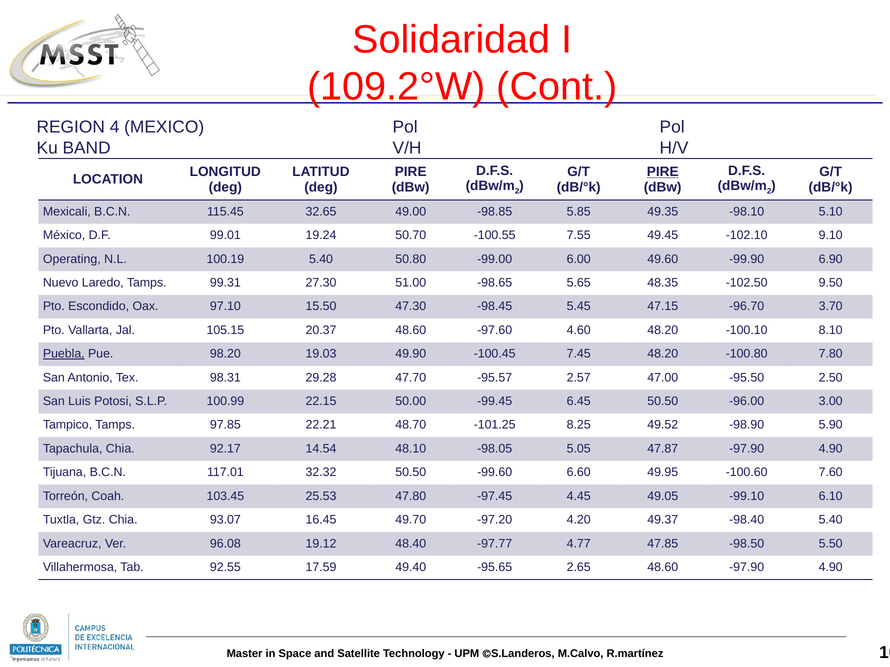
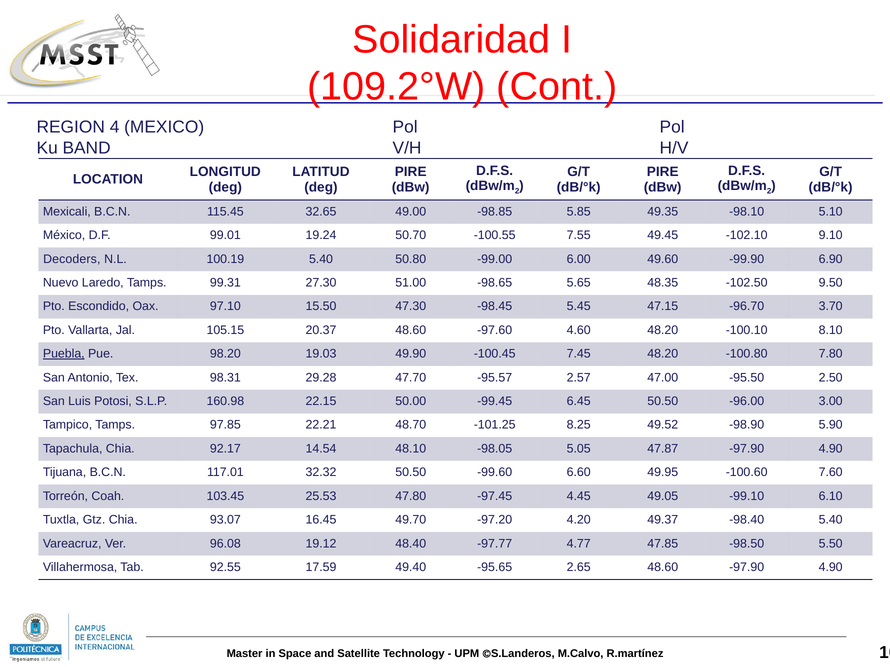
PIRE underline: present -> none (663, 172)
Operating: Operating -> Decoders (72, 259)
100.99: 100.99 -> 160.98 (225, 401)
